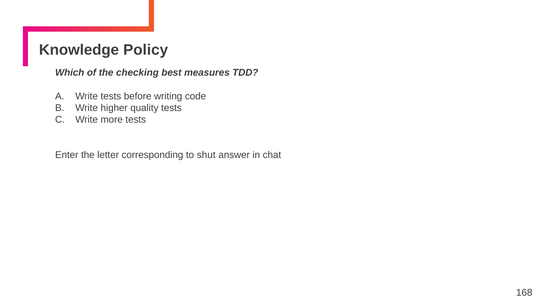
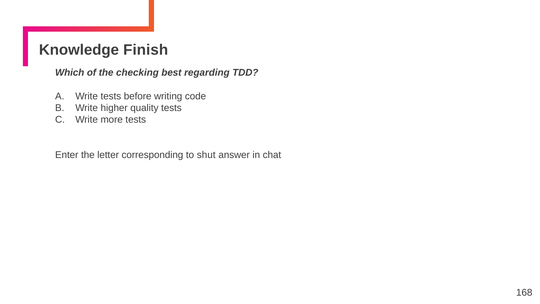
Policy: Policy -> Finish (146, 50)
measures: measures -> regarding (207, 73)
